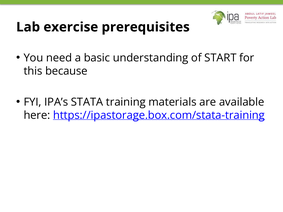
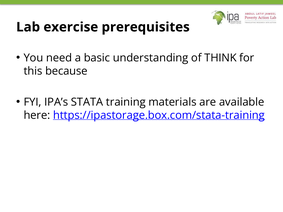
START: START -> THINK (220, 58)
